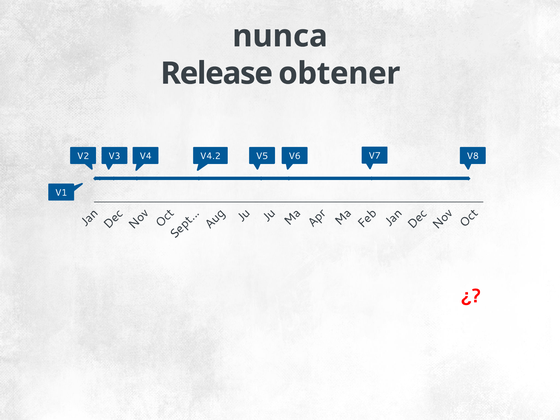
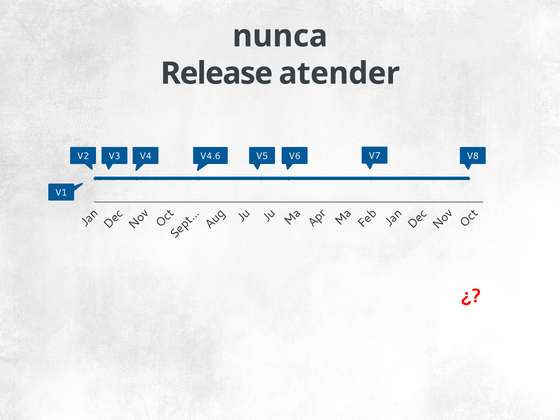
obtener: obtener -> atender (339, 73)
V4.2: V4.2 -> V4.6 (210, 156)
